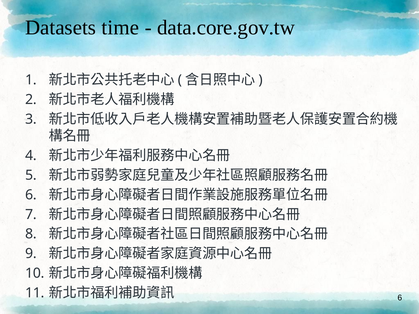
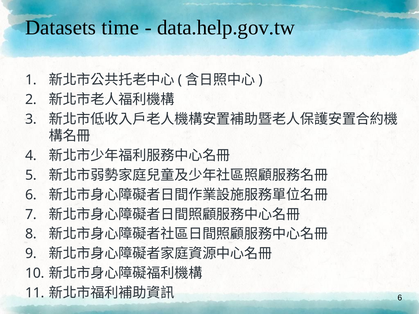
data.core.gov.tw: data.core.gov.tw -> data.help.gov.tw (226, 28)
